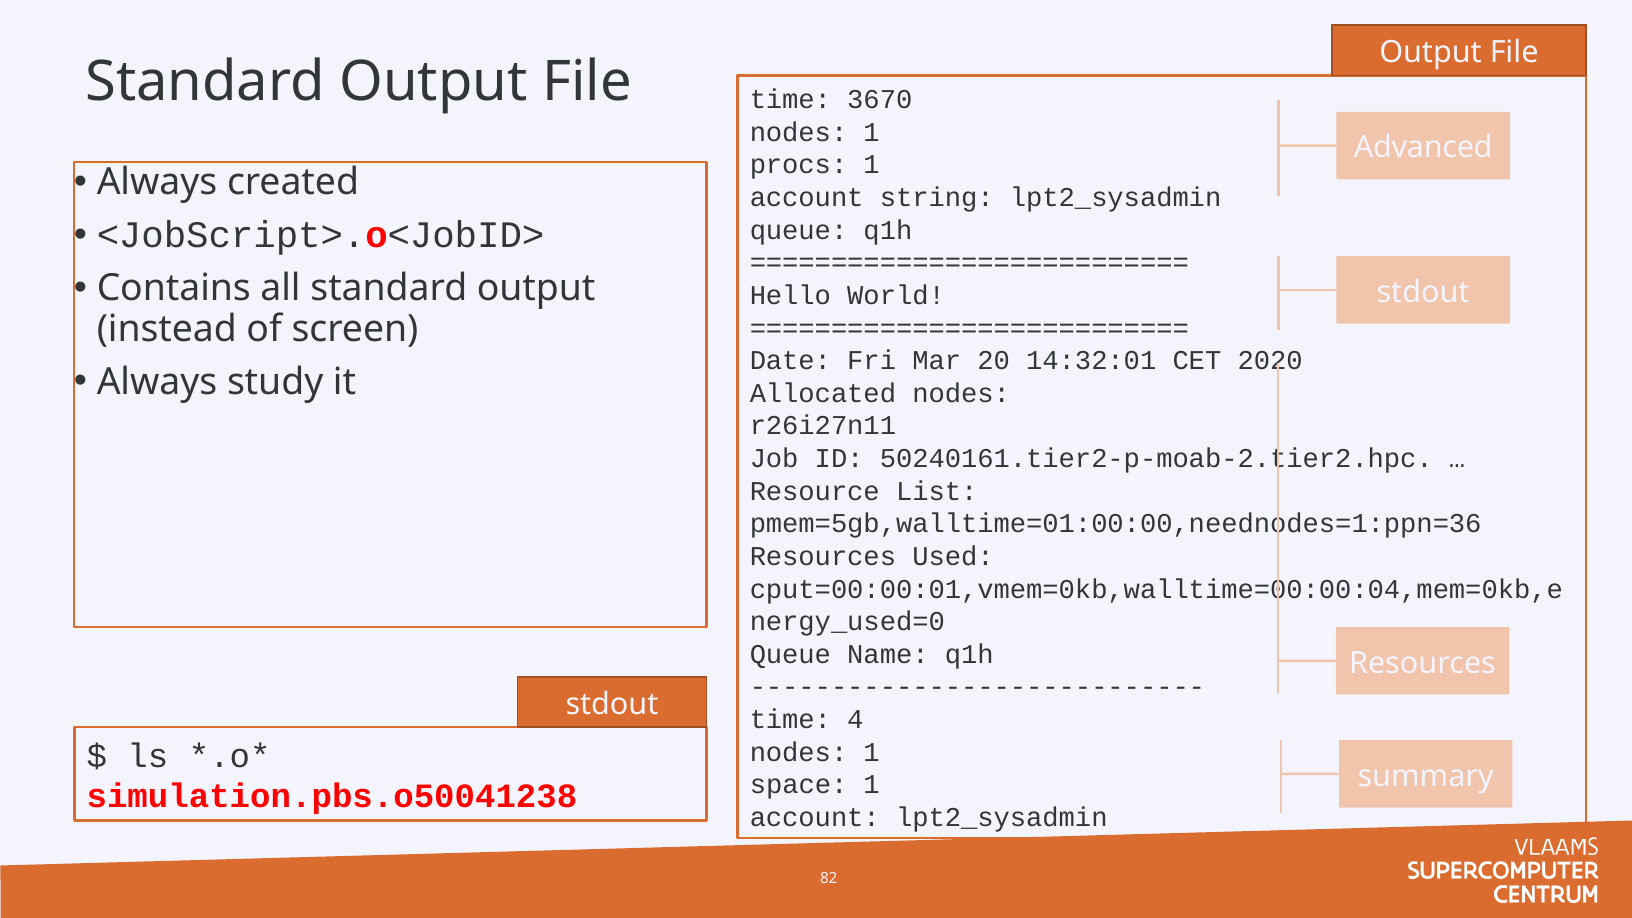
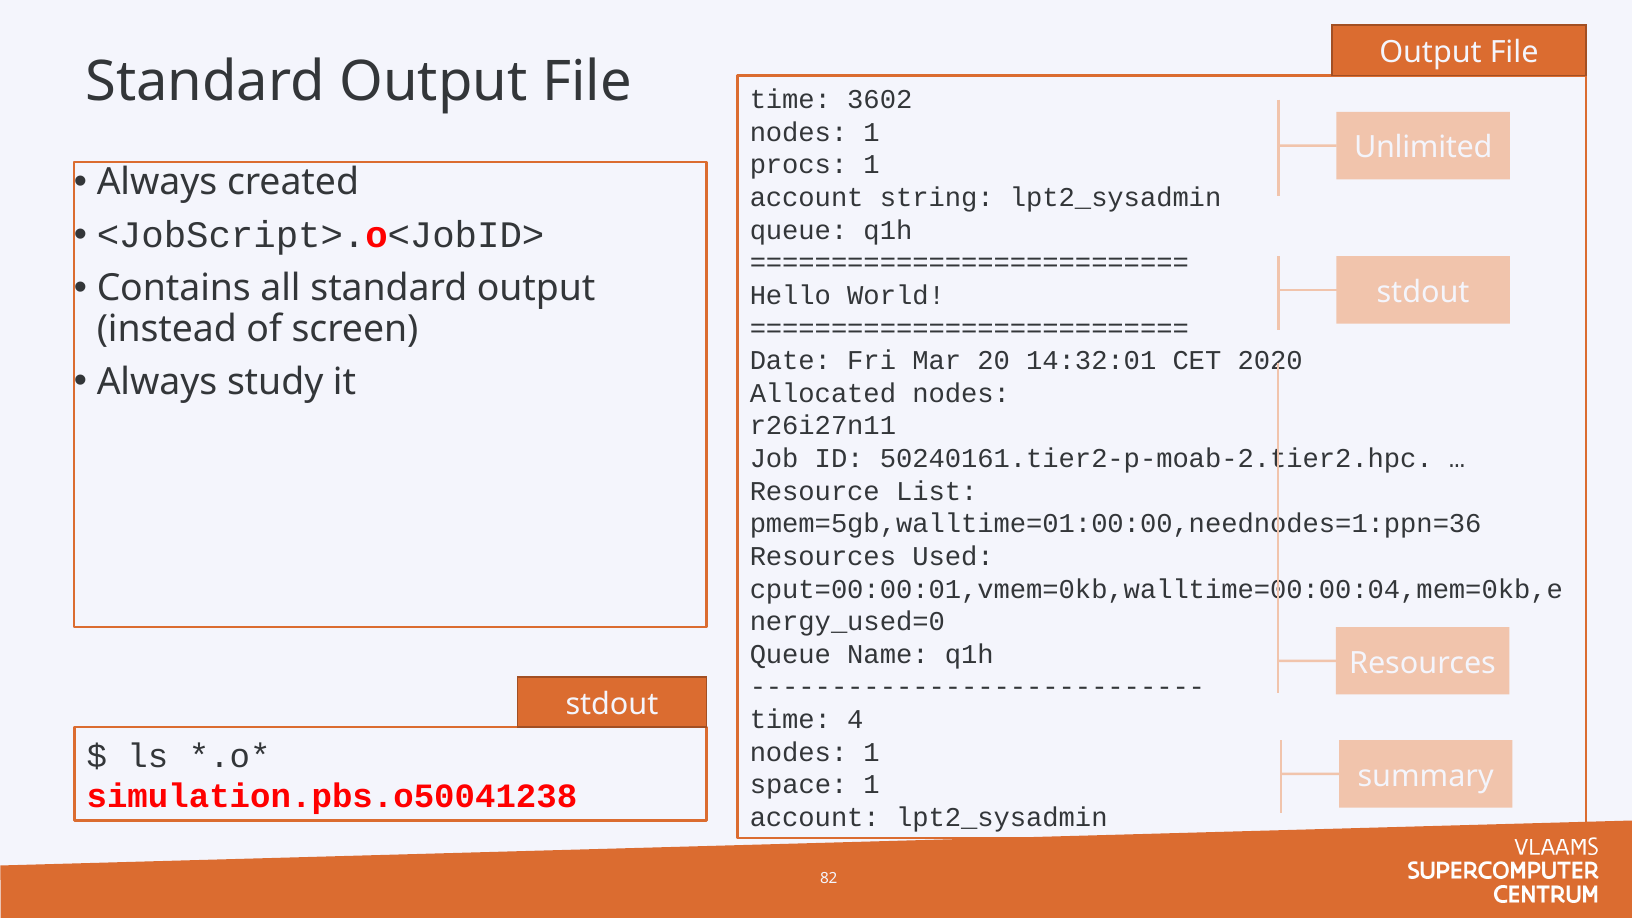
3670: 3670 -> 3602 (880, 100)
Advanced: Advanced -> Unlimited (1423, 148)
